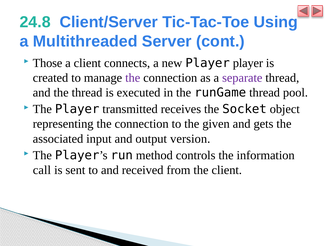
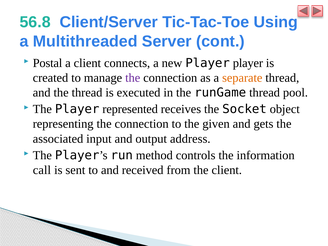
24.8: 24.8 -> 56.8 (35, 22)
Those: Those -> Postal (48, 63)
separate colour: purple -> orange (242, 78)
transmitted: transmitted -> represented (130, 109)
version: version -> address (190, 139)
